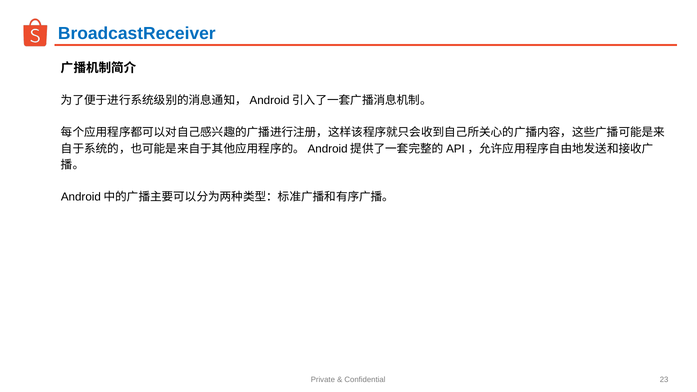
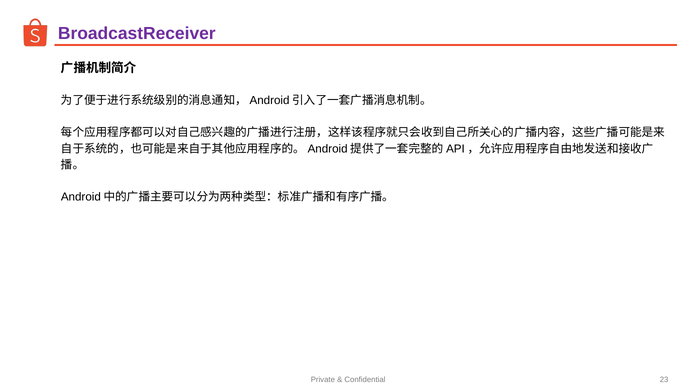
BroadcastReceiver colour: blue -> purple (137, 34)
